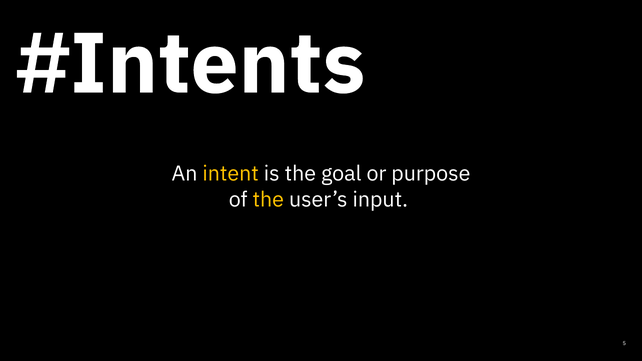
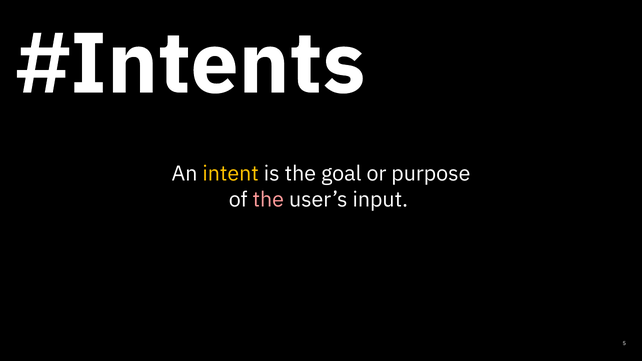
the colour: yellow -> pink (268, 200)
